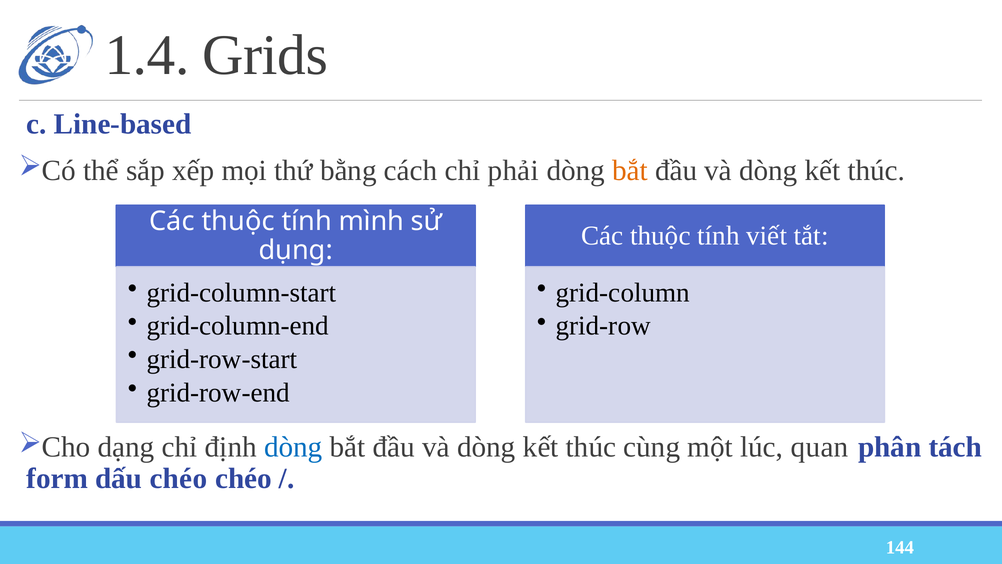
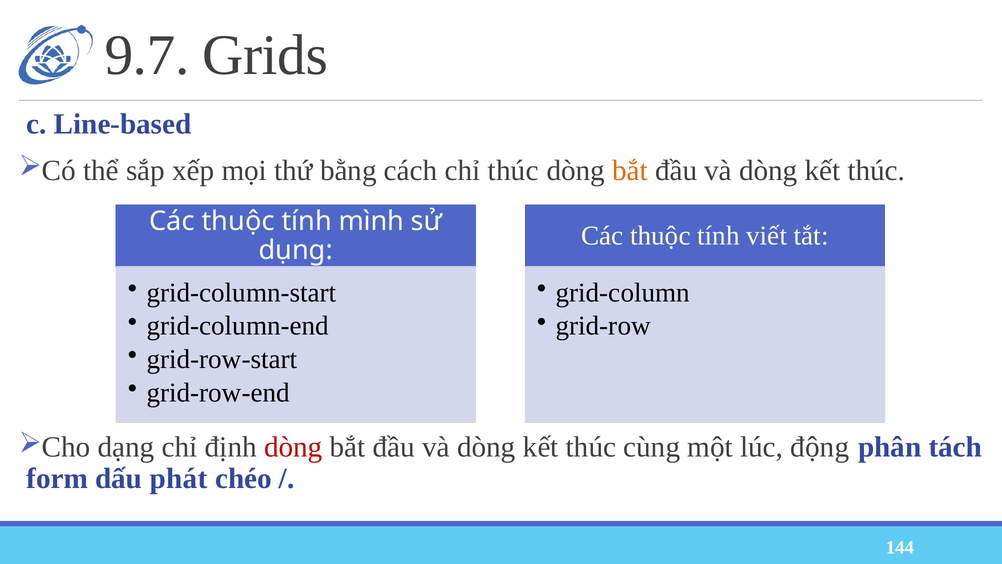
1.4: 1.4 -> 9.7 (147, 55)
chỉ phải: phải -> thúc (513, 170)
dòng colour: blue -> red (293, 447)
quan: quan -> động (820, 447)
dấu chéo: chéo -> phát (178, 478)
